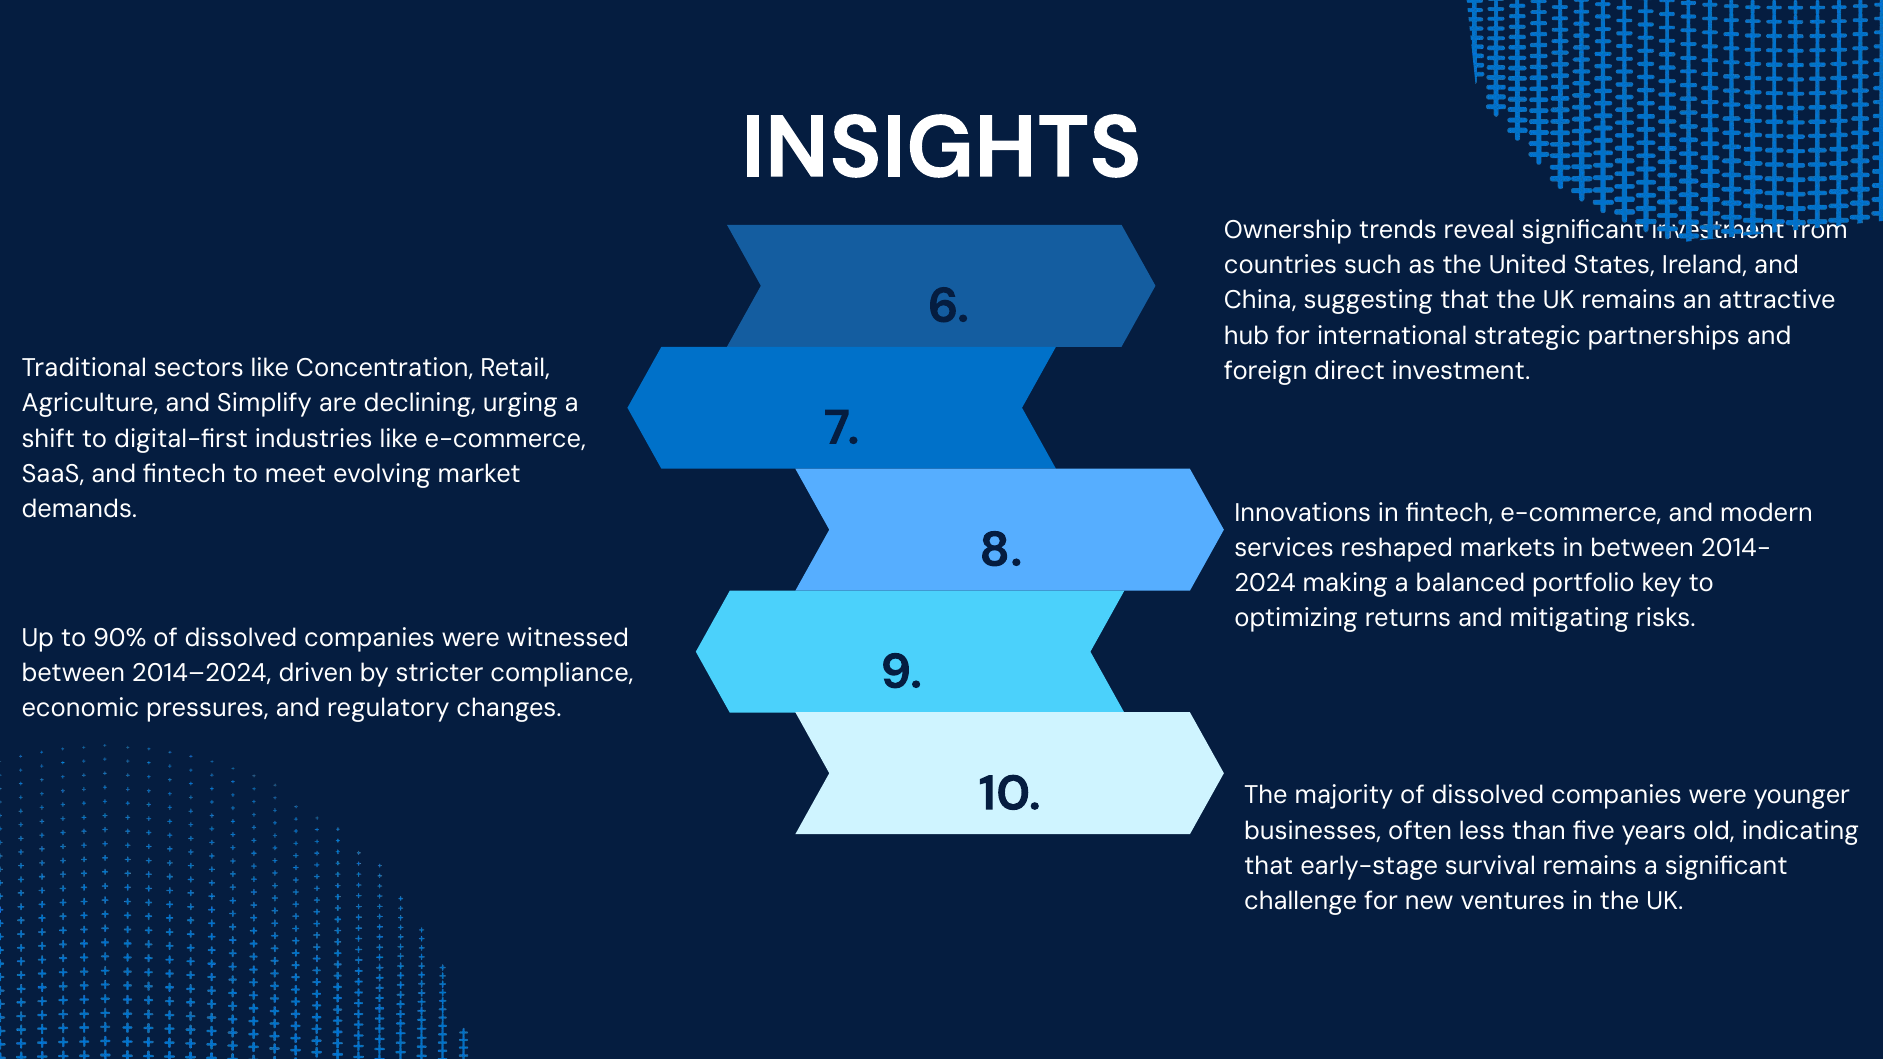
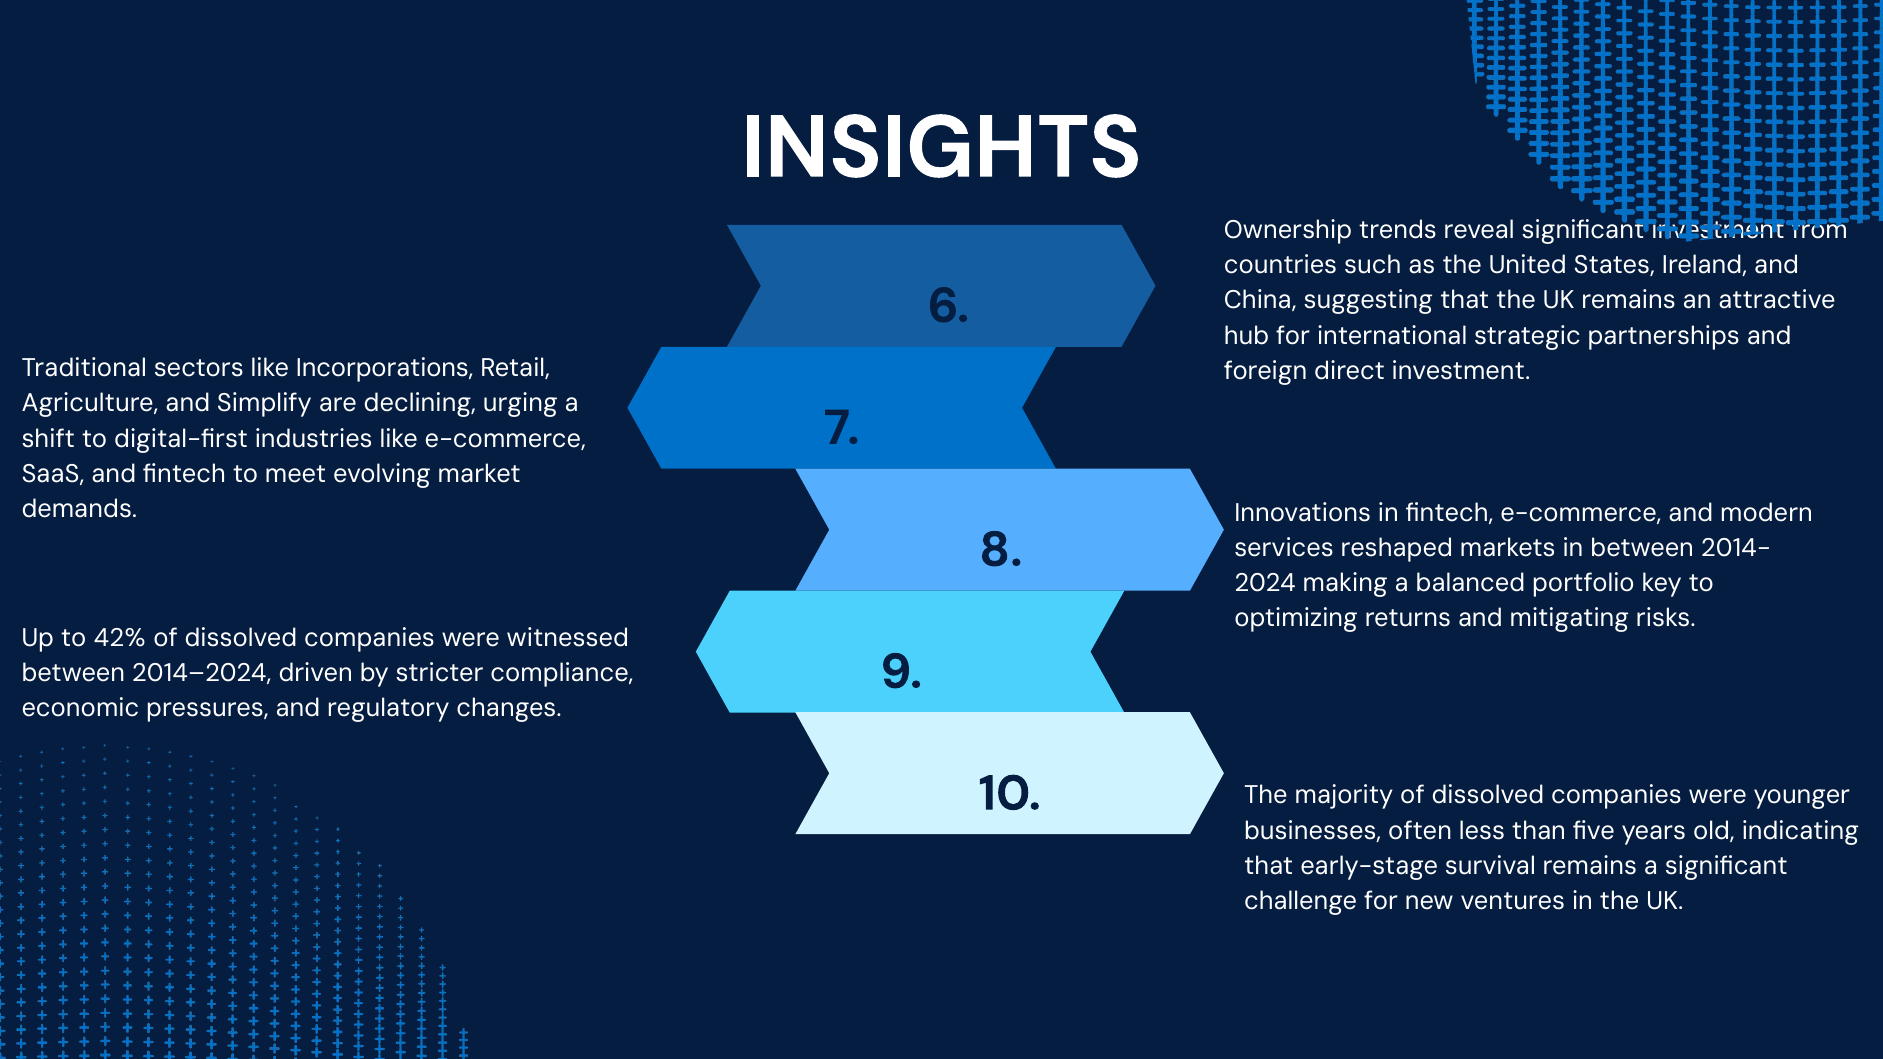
Concentration: Concentration -> Incorporations (385, 368)
90%: 90% -> 42% (120, 638)
